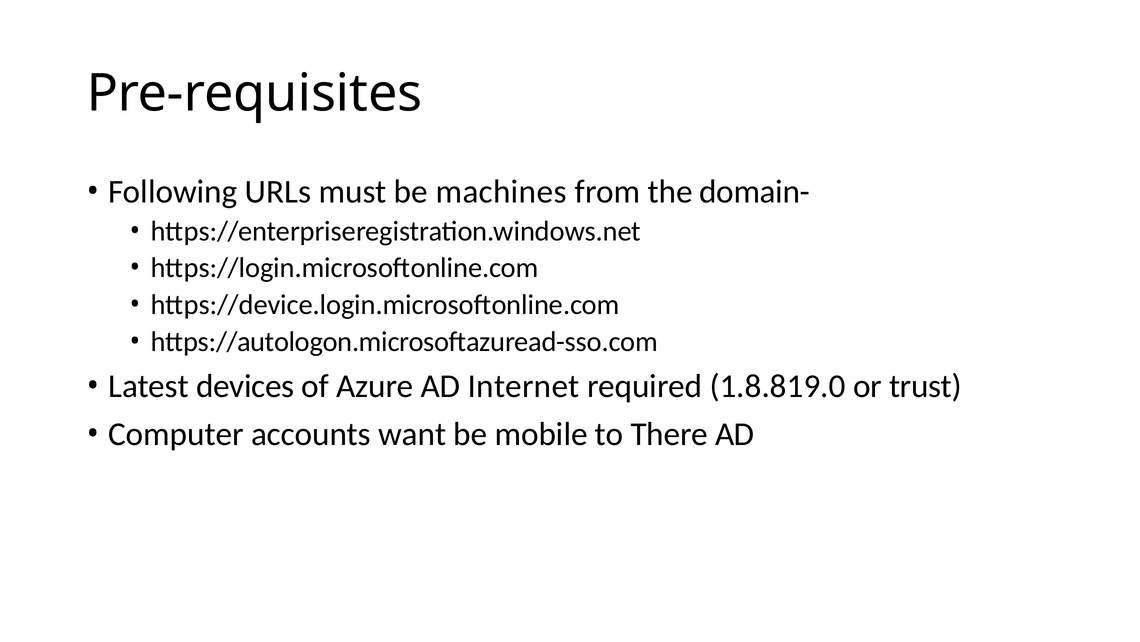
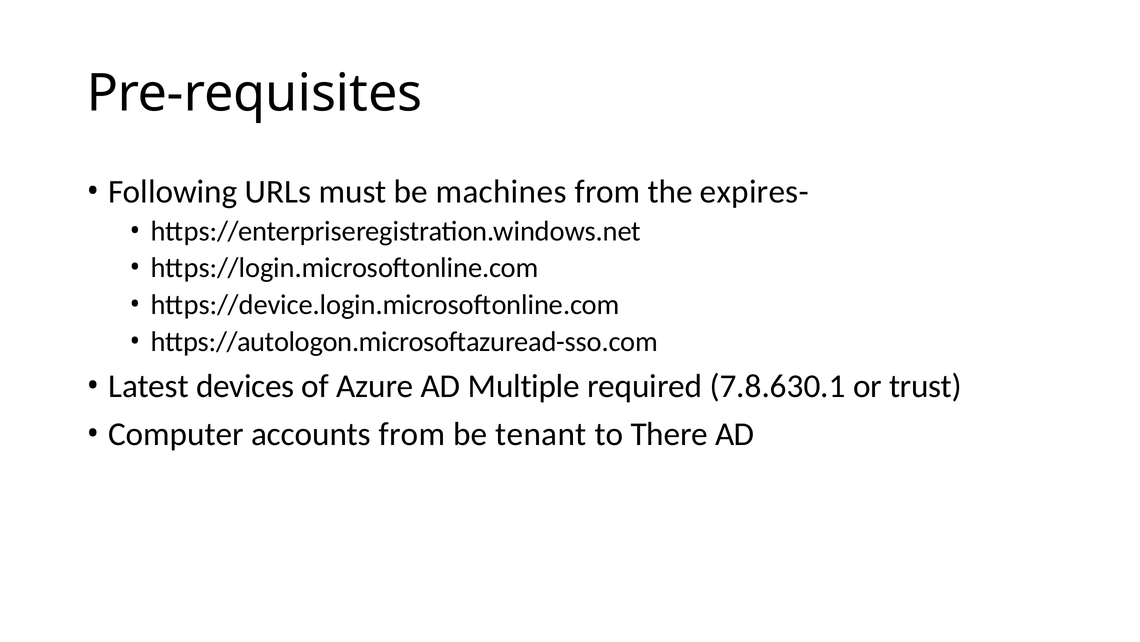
domain-: domain- -> expires- (754, 191)
Internet: Internet -> Multiple (524, 386)
1.8.819.0: 1.8.819.0 -> 7.8.630.1 (778, 386)
accounts want: want -> from (412, 434)
mobile: mobile -> tenant (541, 434)
